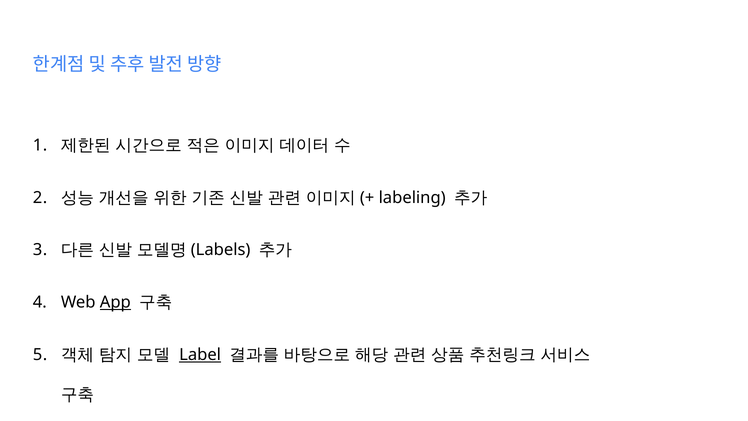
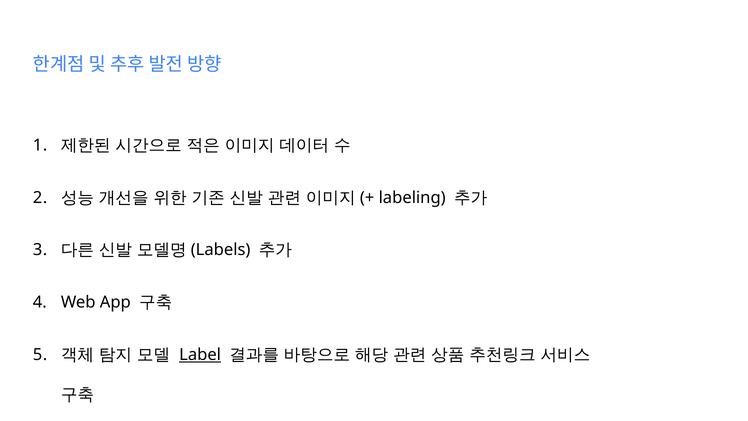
App underline: present -> none (115, 302)
